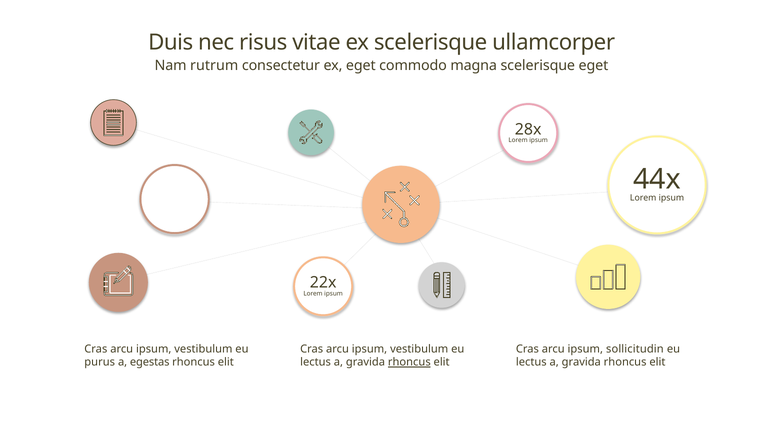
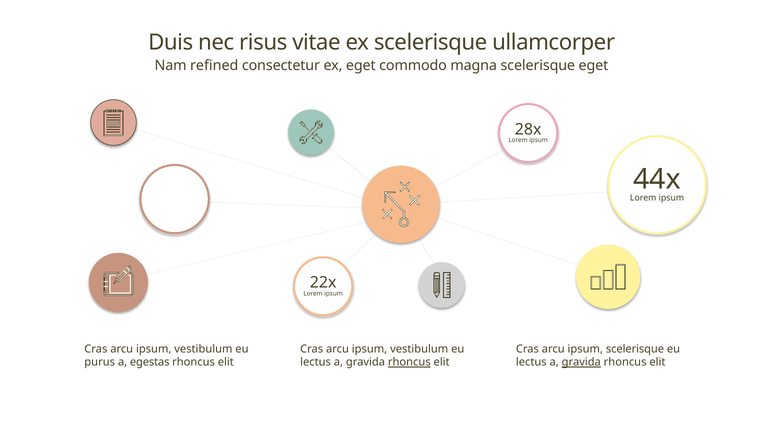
rutrum: rutrum -> refined (214, 66)
ipsum sollicitudin: sollicitudin -> scelerisque (635, 349)
gravida underline: none -> present (581, 362)
